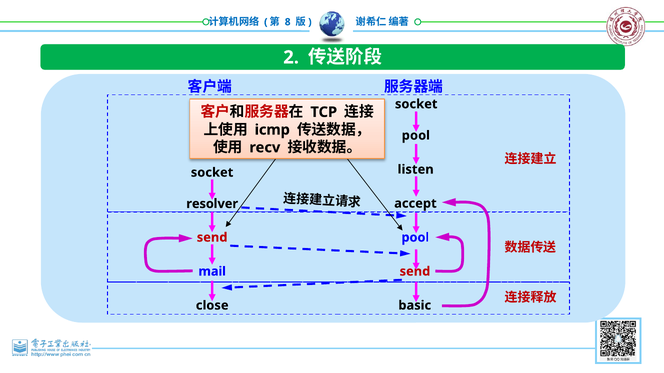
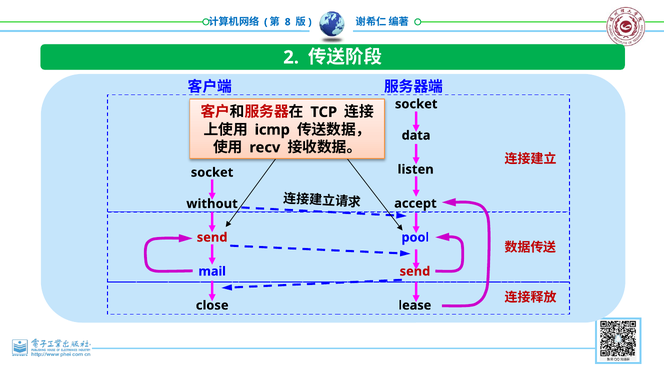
pool: pool -> data (416, 136)
resolver: resolver -> without (212, 204)
basic: basic -> lease (415, 306)
